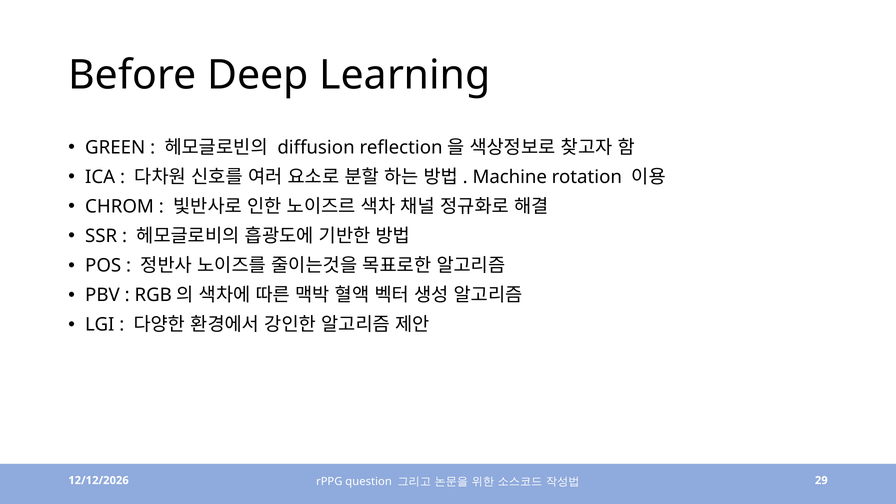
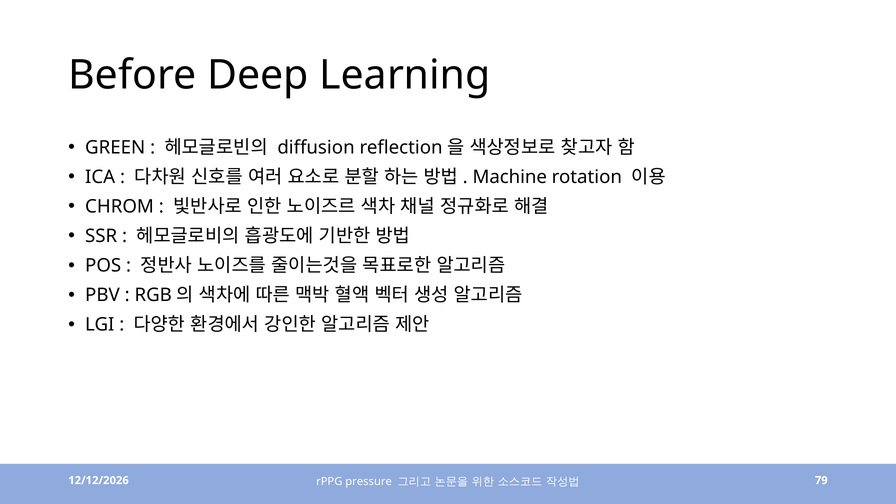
question: question -> pressure (369, 481)
29: 29 -> 79 (821, 480)
